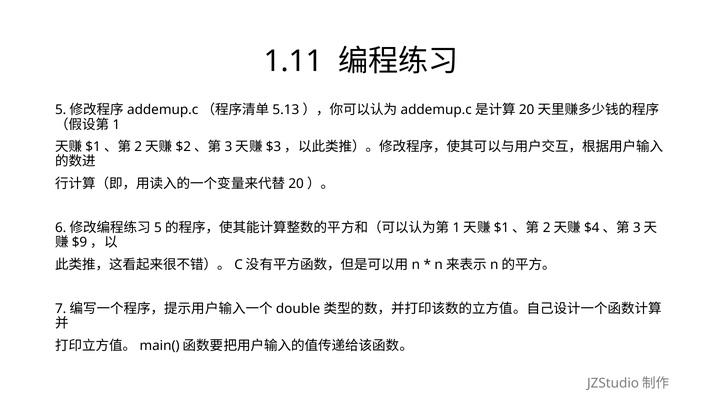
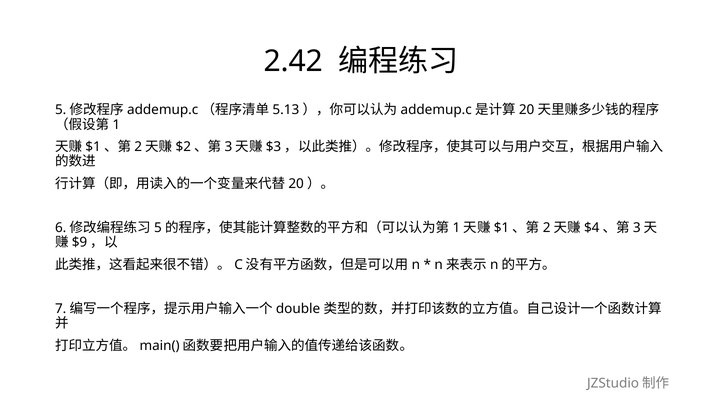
1.11: 1.11 -> 2.42 (293, 61)
